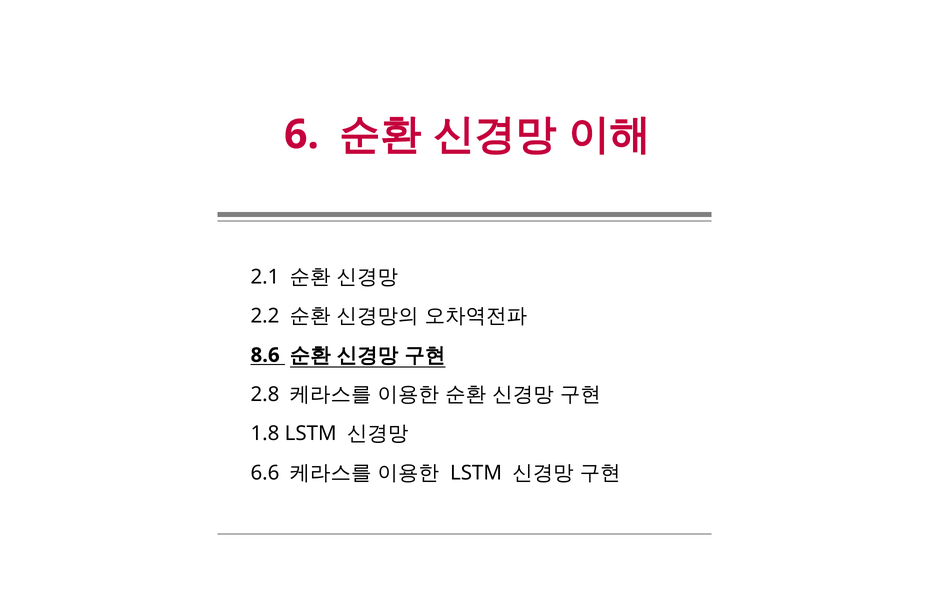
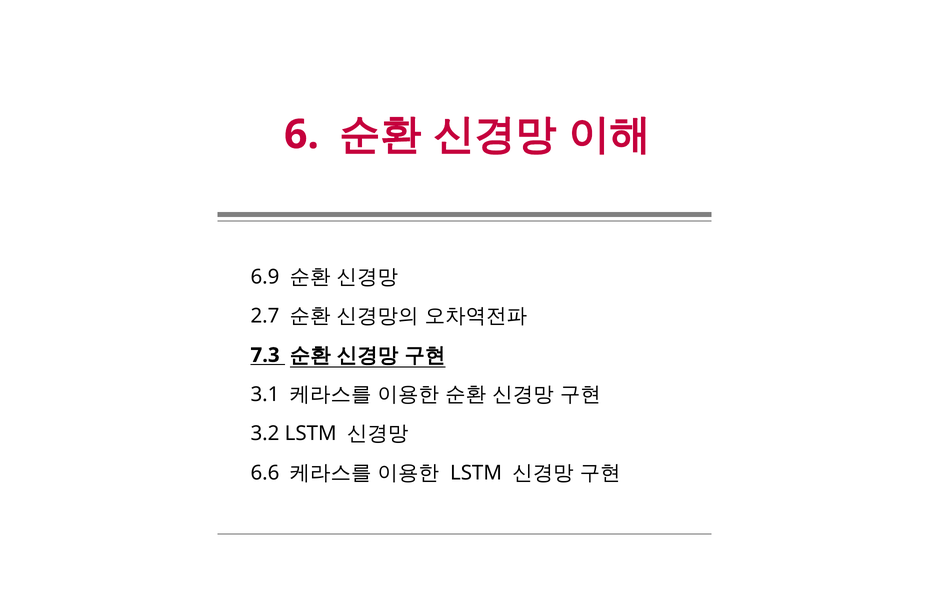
2.1: 2.1 -> 6.9 (265, 277)
2.2: 2.2 -> 2.7 (265, 316)
8.6: 8.6 -> 7.3 (265, 355)
2.8: 2.8 -> 3.1 (265, 394)
1.8: 1.8 -> 3.2 (265, 433)
